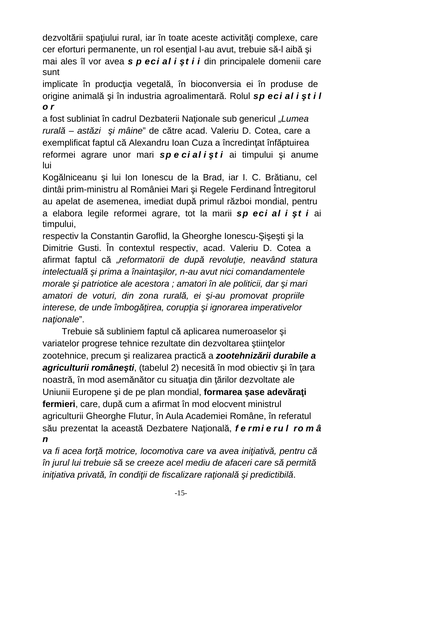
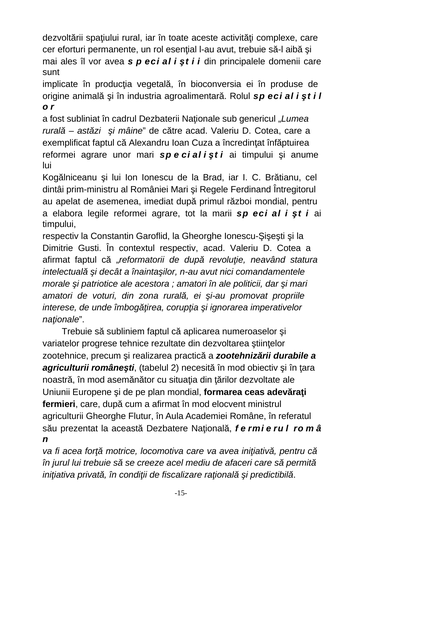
prima: prima -> decât (110, 272)
şase: şase -> ceas (255, 392)
